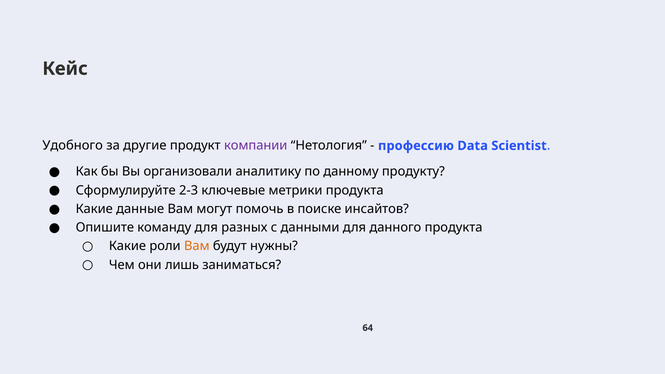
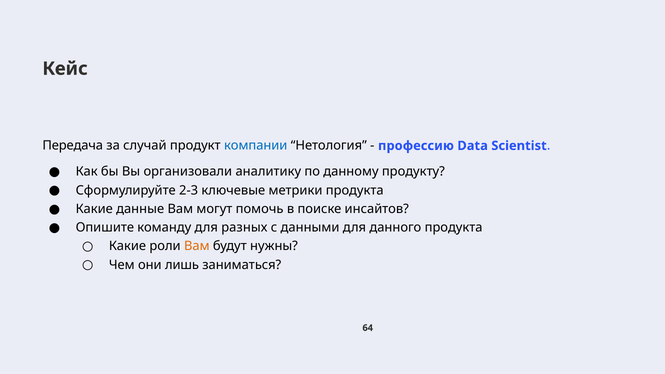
Удобного: Удобного -> Передача (73, 146)
другие: другие -> случай (145, 146)
компании colour: purple -> blue (256, 146)
